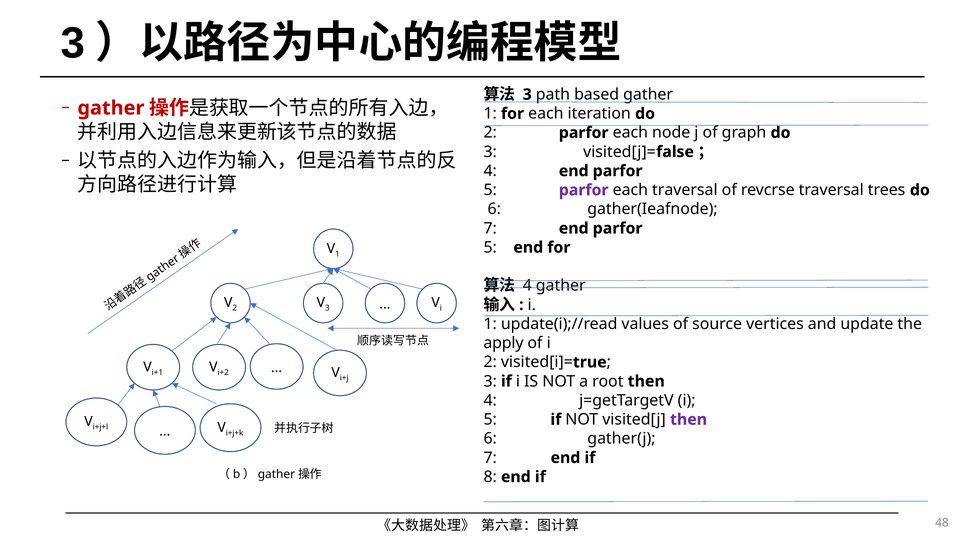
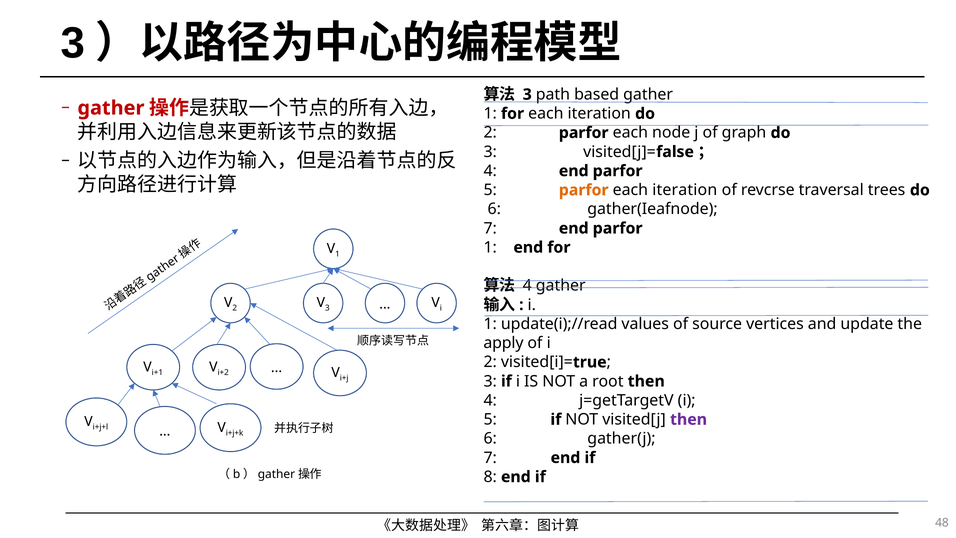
parfor colour: purple -> orange (584, 190)
traversal: traversal -> iteration (685, 190)
5: 5 -> 1 (490, 247)
